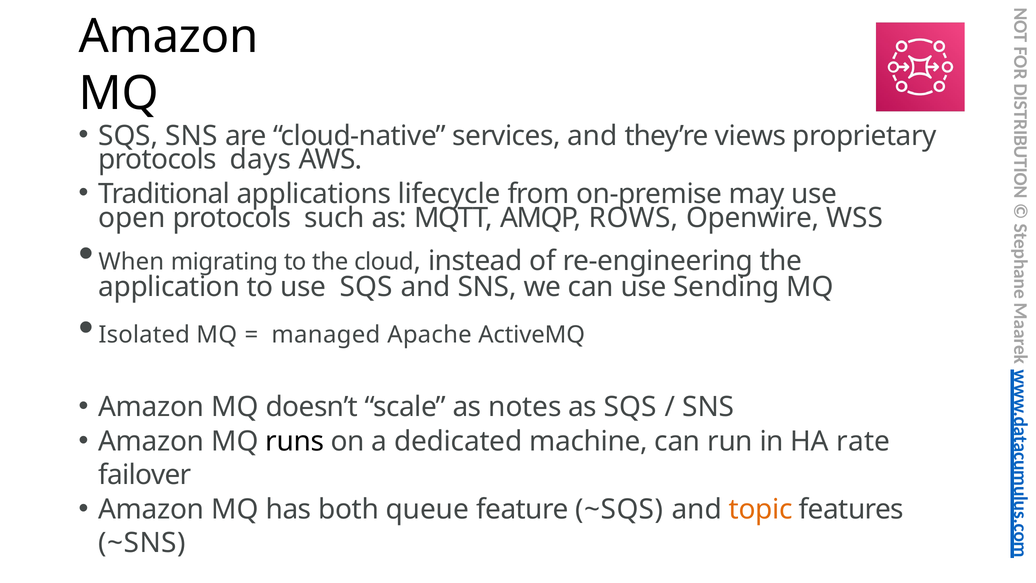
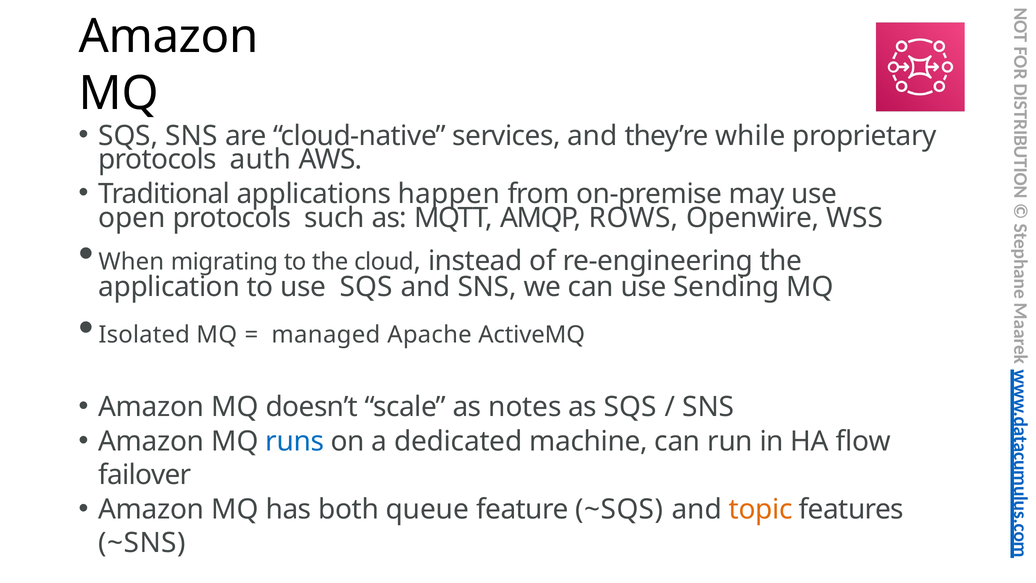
views: views -> while (750, 136)
days: days -> auth (260, 160)
lifecycle: lifecycle -> happen (449, 194)
runs colour: black -> blue (295, 441)
rate: rate -> flow (863, 441)
